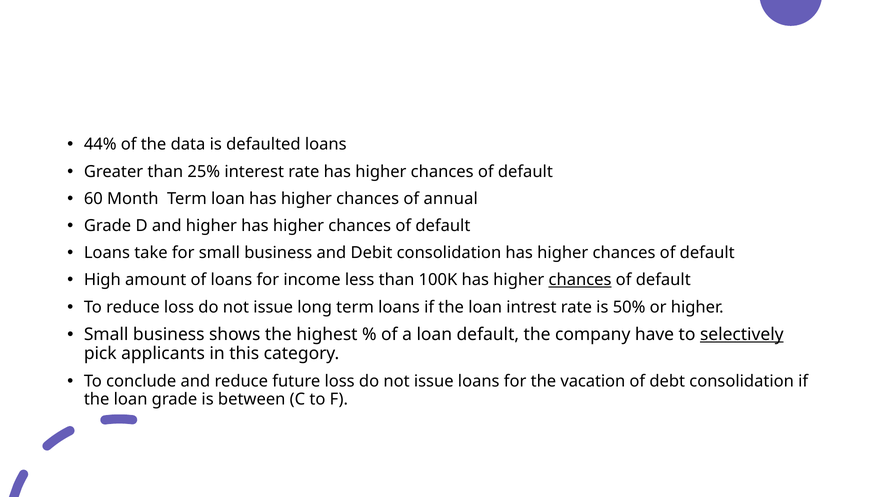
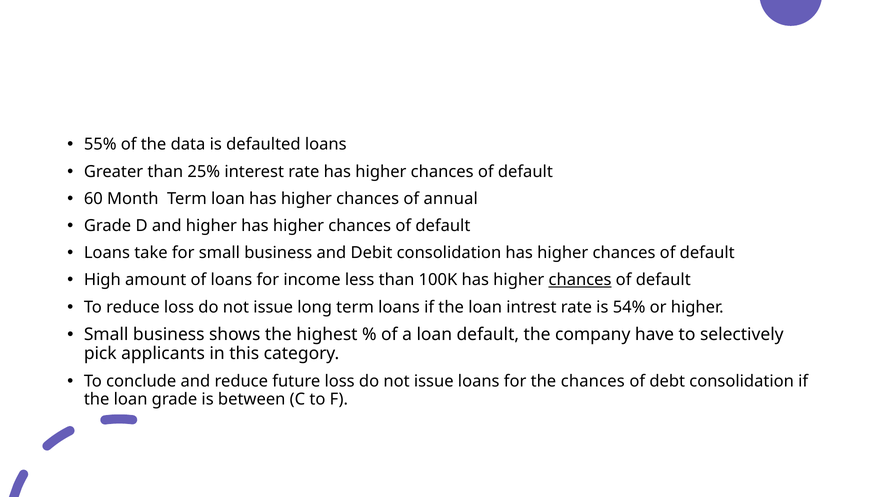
44%: 44% -> 55% (100, 144)
50%: 50% -> 54% (629, 307)
selectively underline: present -> none (742, 334)
the vacation: vacation -> chances (593, 381)
